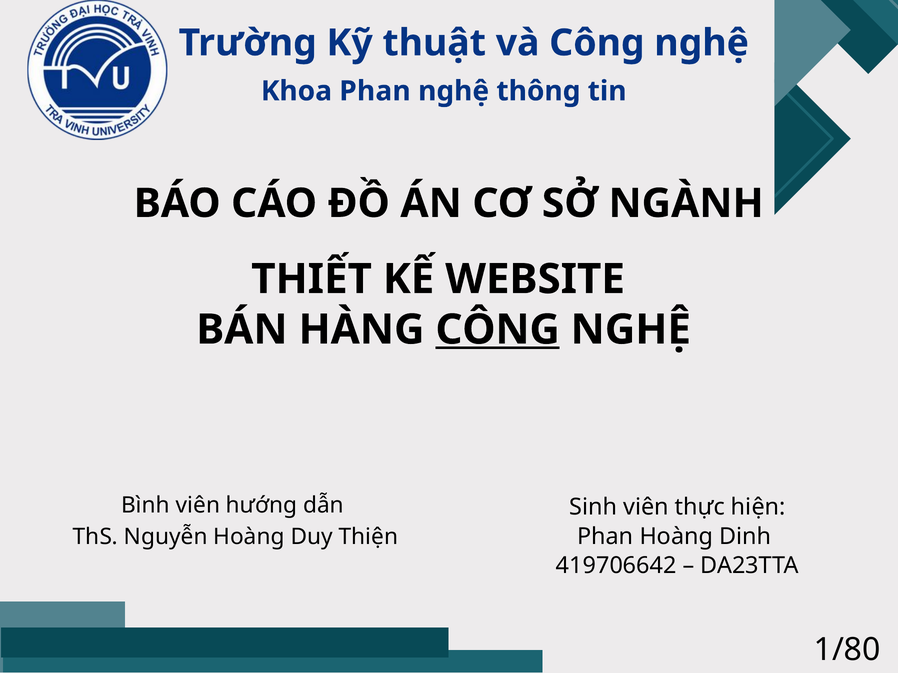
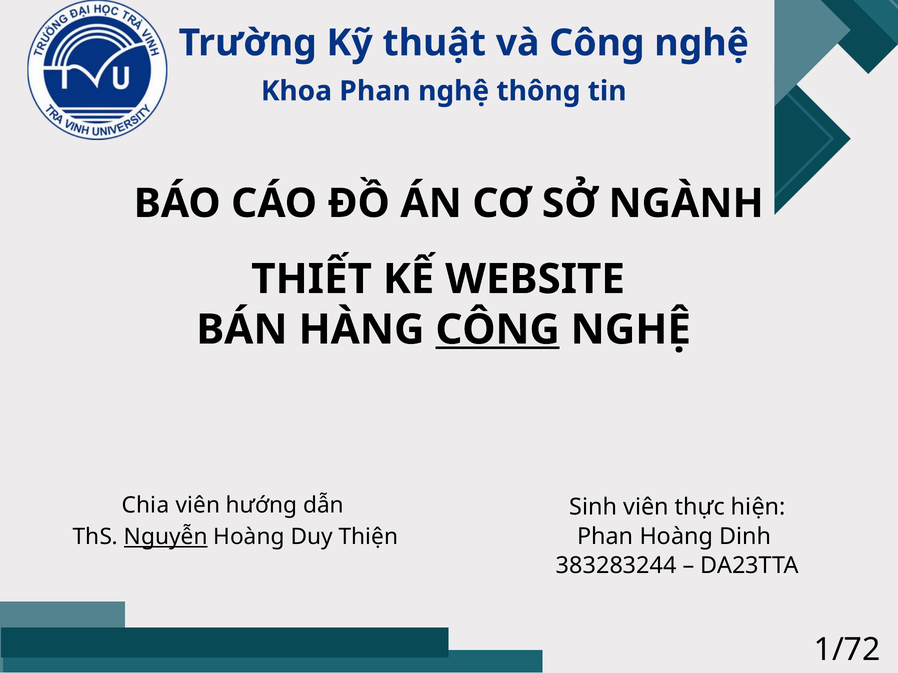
Bình: Bình -> Chia (145, 506)
Nguyễn underline: none -> present (166, 537)
419706642: 419706642 -> 383283244 (616, 566)
1/80: 1/80 -> 1/72 (847, 650)
